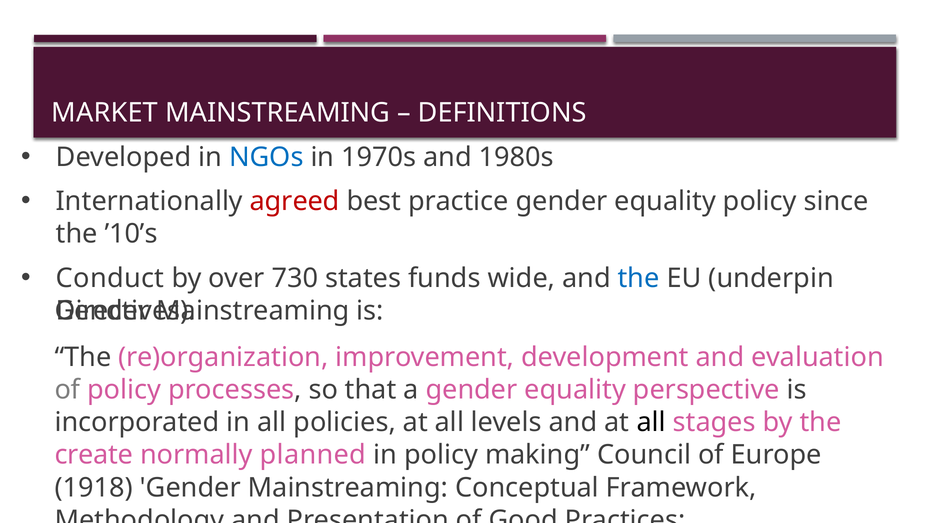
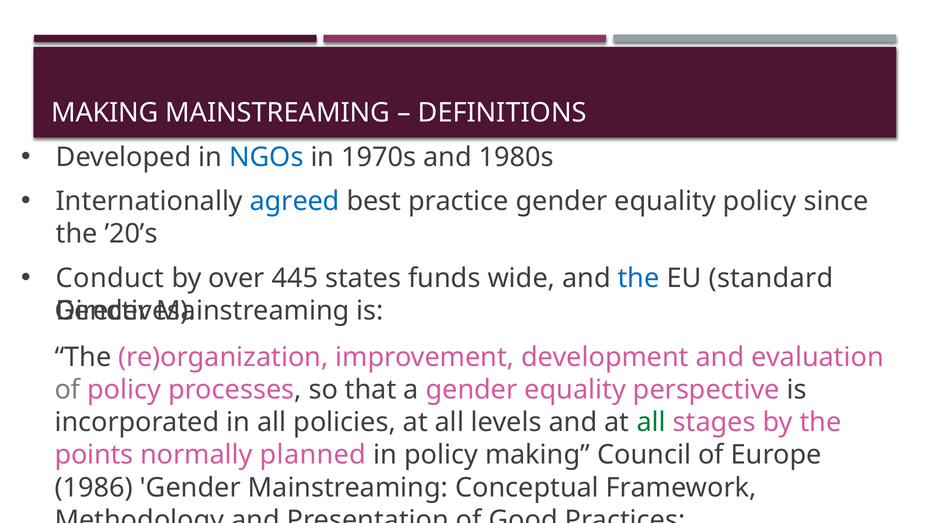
MARKET: MARKET -> MAKING (105, 113)
agreed colour: red -> blue (295, 201)
’10’s: ’10’s -> ’20’s (131, 234)
730: 730 -> 445 (295, 278)
underpin: underpin -> standard (771, 278)
all colour: black -> green (651, 423)
create: create -> points (94, 455)
1918: 1918 -> 1986 (94, 488)
